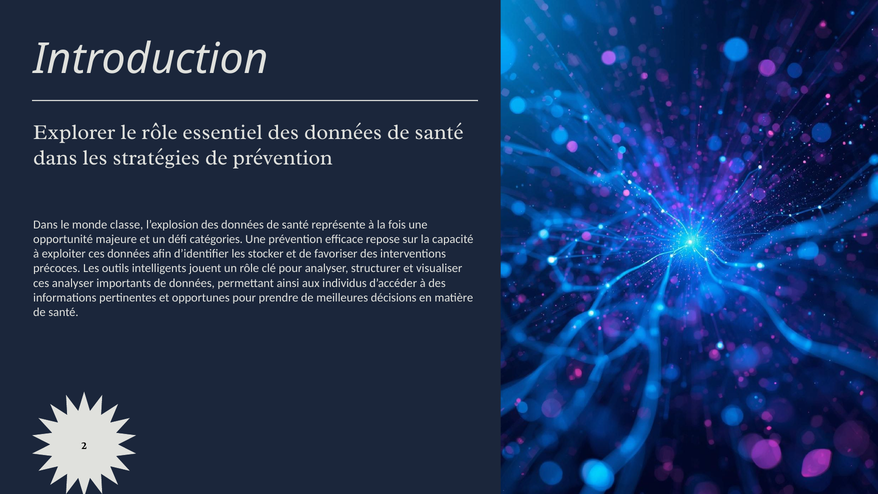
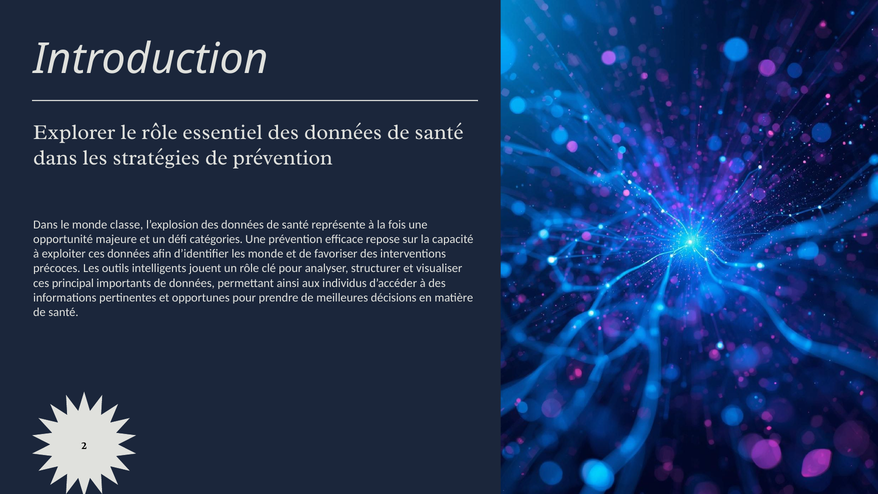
les stocker: stocker -> monde (266, 254)
ces analyser: analyser -> principal (73, 283)
